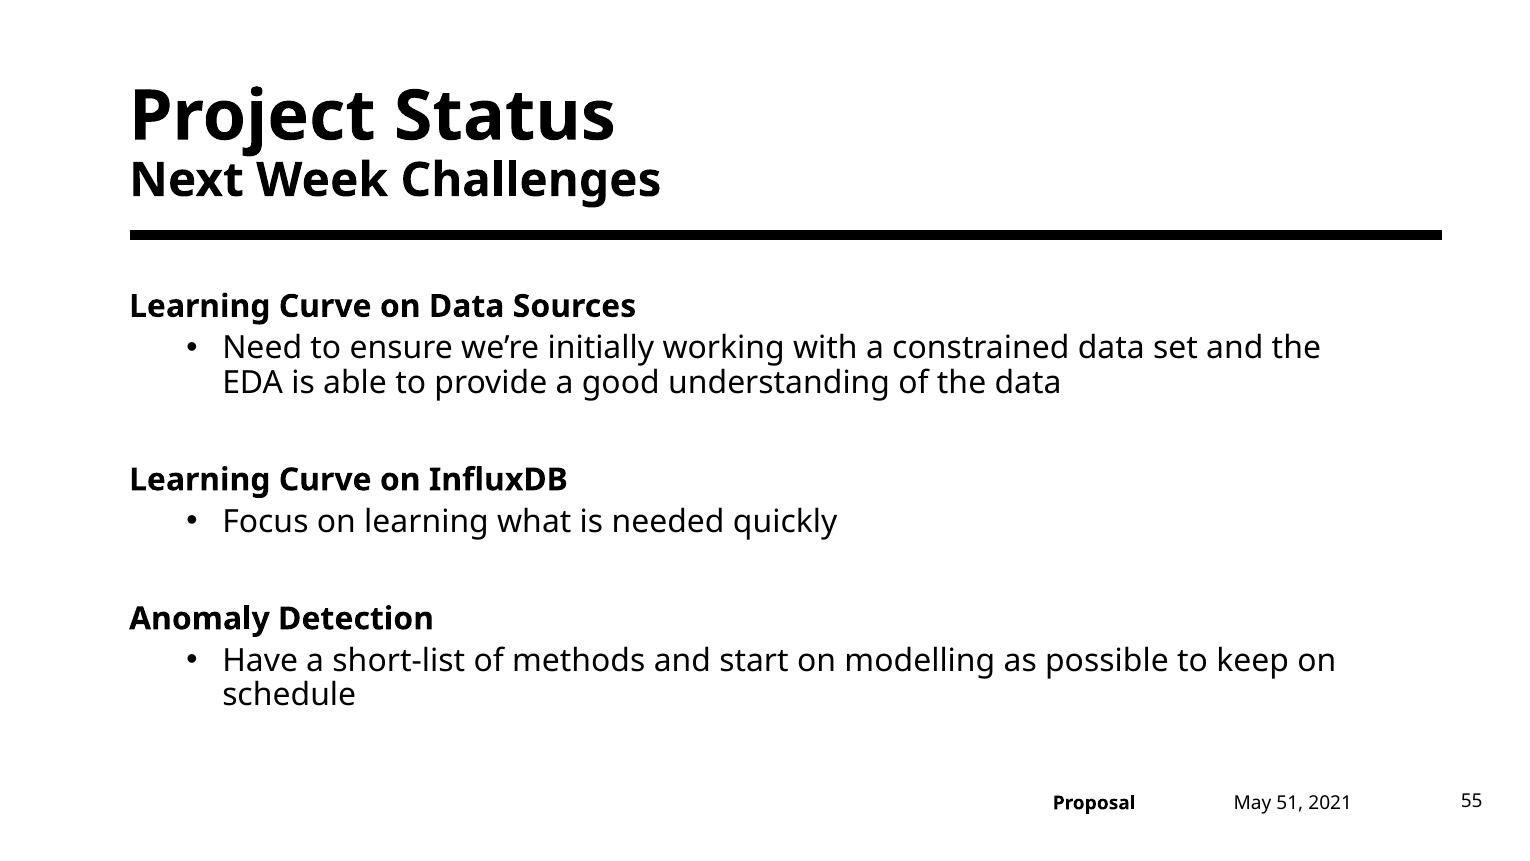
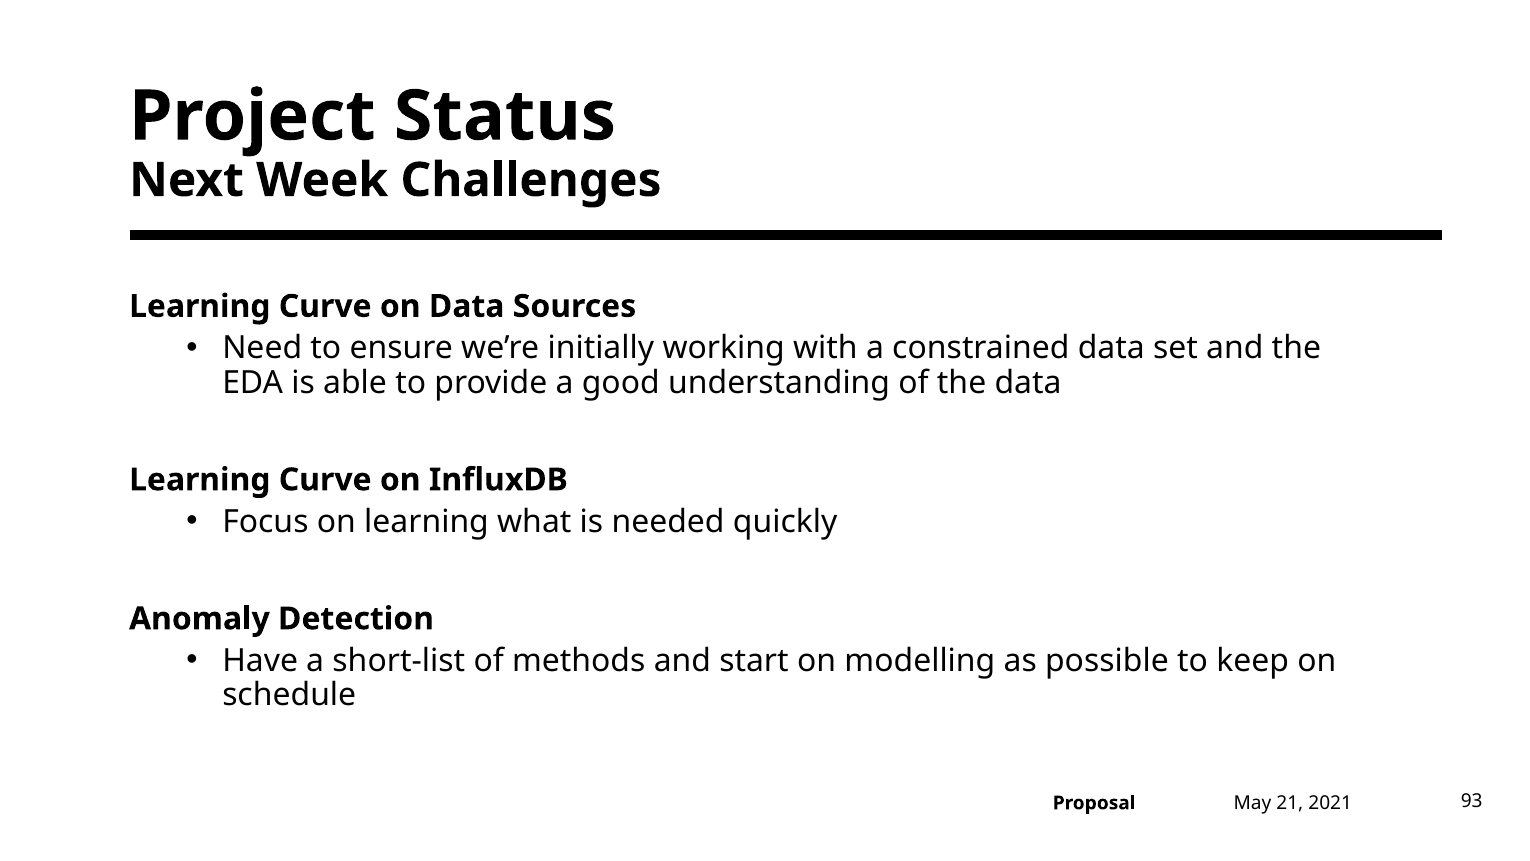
51: 51 -> 21 (1290, 802)
55: 55 -> 93 (1472, 801)
